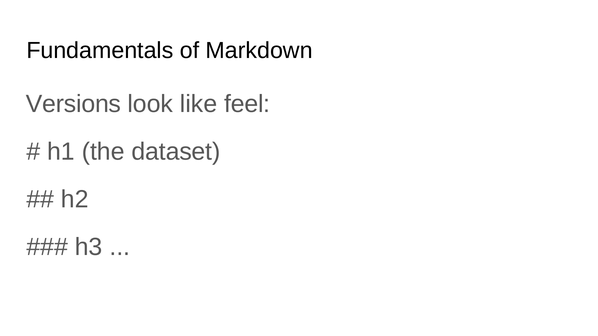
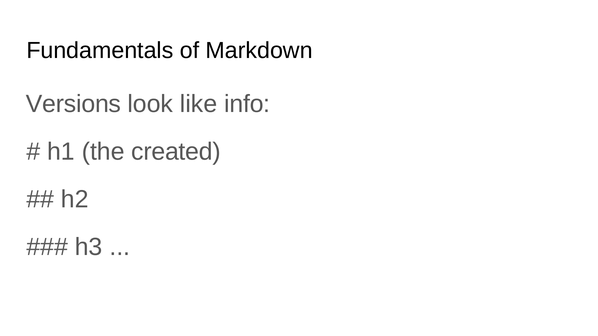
feel: feel -> info (247, 104)
dataset: dataset -> created (176, 152)
